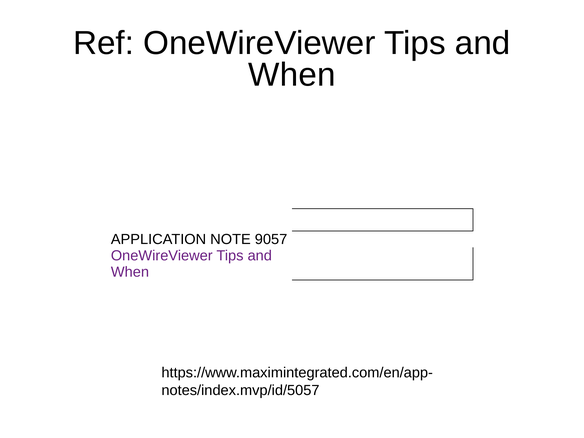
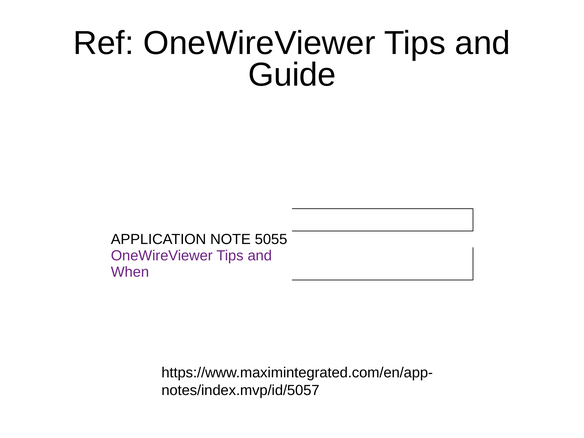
When: When -> Guide (292, 75)
9057: 9057 -> 5055 (271, 239)
